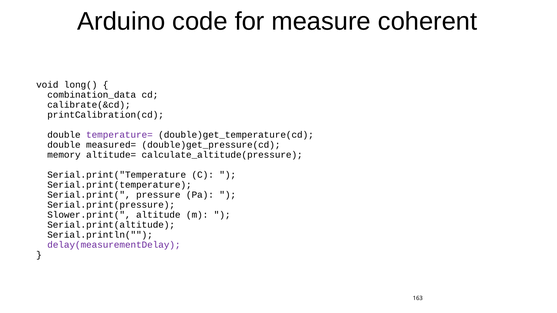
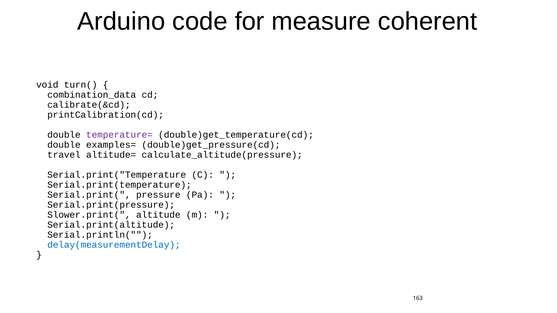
long(: long( -> turn( (81, 85)
measured=: measured= -> examples= (111, 145)
memory: memory -> travel (64, 155)
delay(measurementDelay colour: purple -> blue (114, 245)
